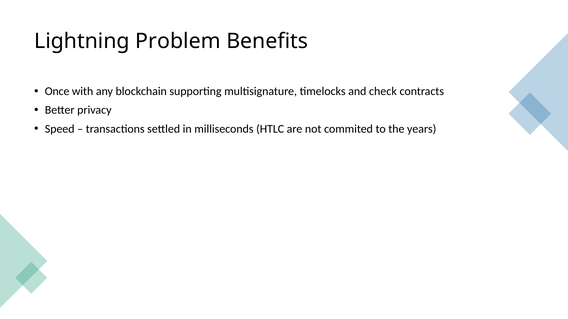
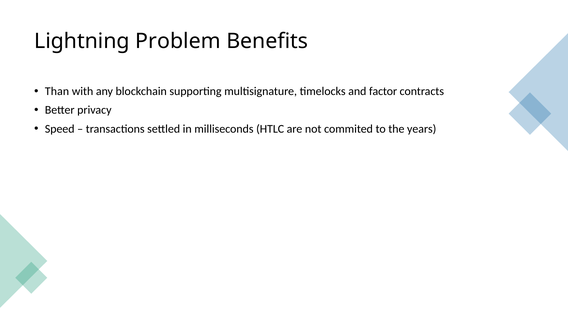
Once: Once -> Than (57, 92)
check: check -> factor (383, 92)
